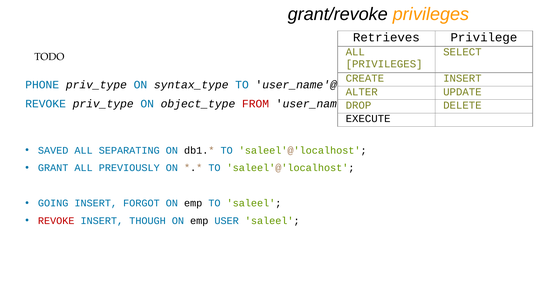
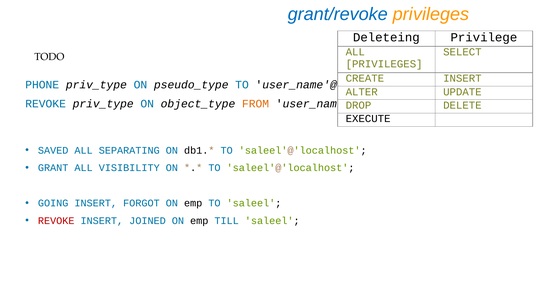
grant/revoke colour: black -> blue (338, 14)
Retrieves: Retrieves -> Deleteing (386, 37)
syntax_type: syntax_type -> pseudo_type (191, 85)
FROM colour: red -> orange (256, 104)
PREVIOUSLY: PREVIOUSLY -> VISIBILITY (129, 168)
THOUGH: THOUGH -> JOINED (148, 221)
USER: USER -> TILL (227, 221)
